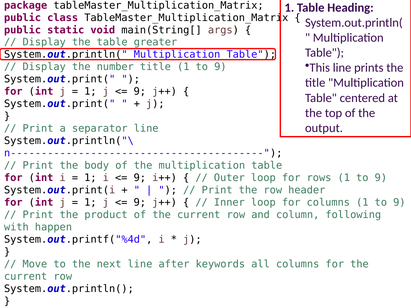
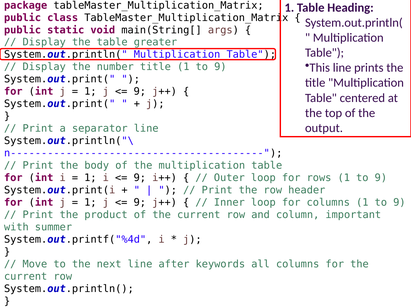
following: following -> important (353, 215)
happen: happen -> summer (53, 227)
